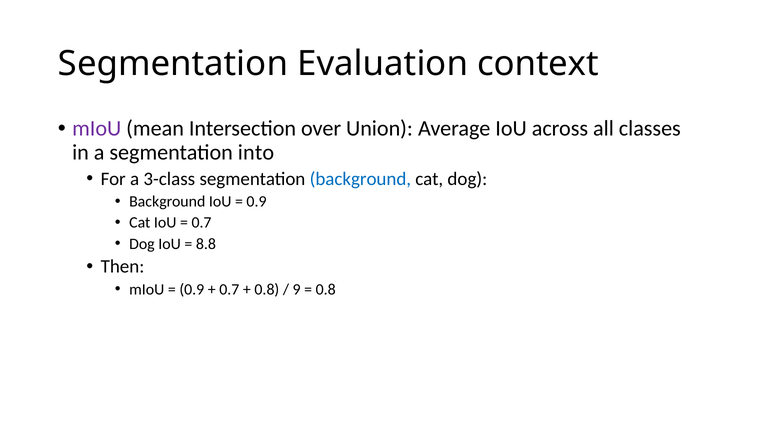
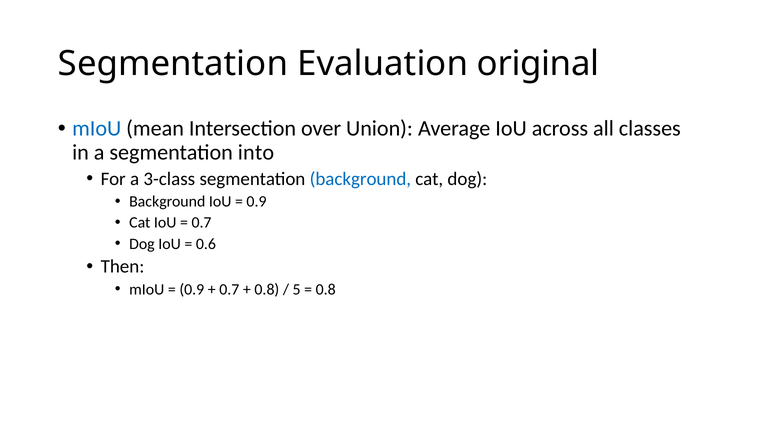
context: context -> original (538, 64)
mIoU colour: purple -> blue (97, 128)
8.8: 8.8 -> 0.6 (206, 243)
9: 9 -> 5 (297, 289)
